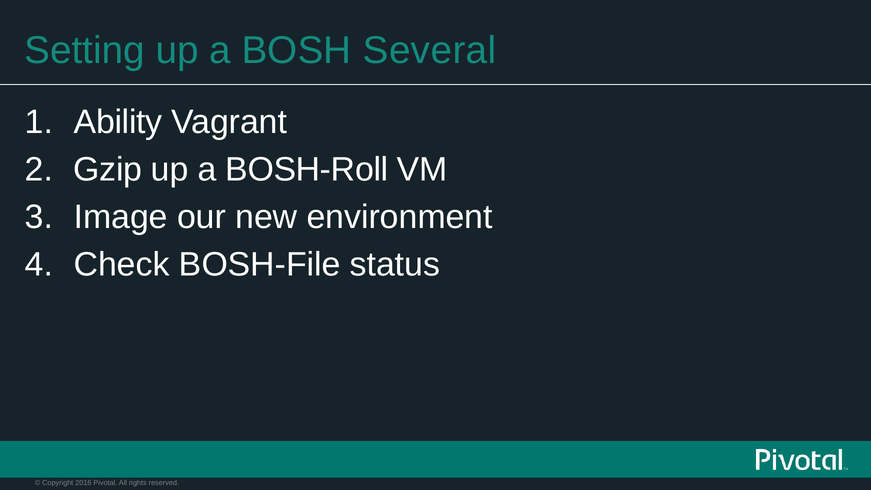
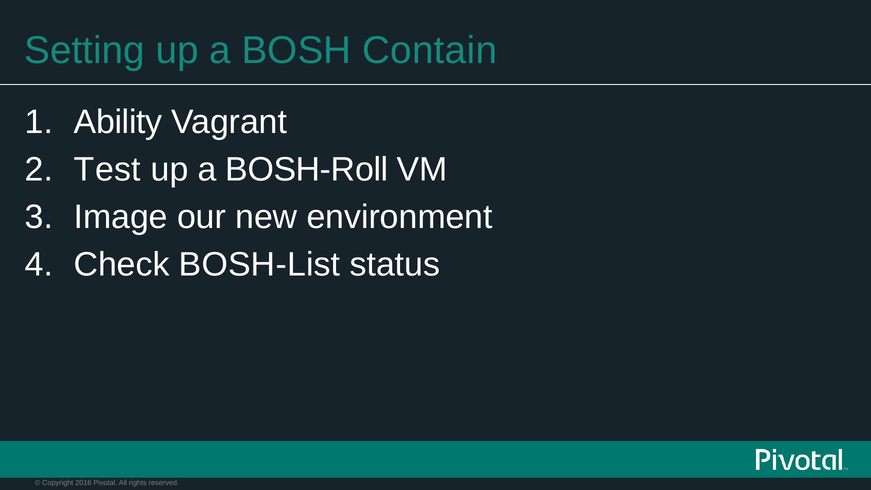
Several: Several -> Contain (430, 50)
Gzip: Gzip -> Test (107, 170)
BOSH-File: BOSH-File -> BOSH-List (260, 265)
